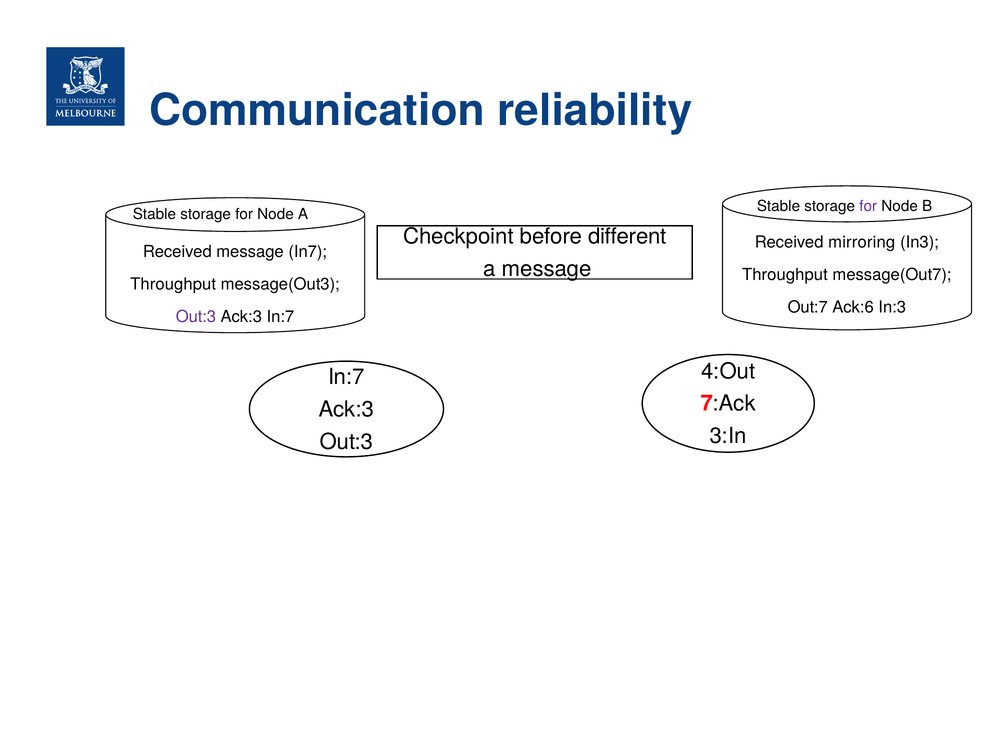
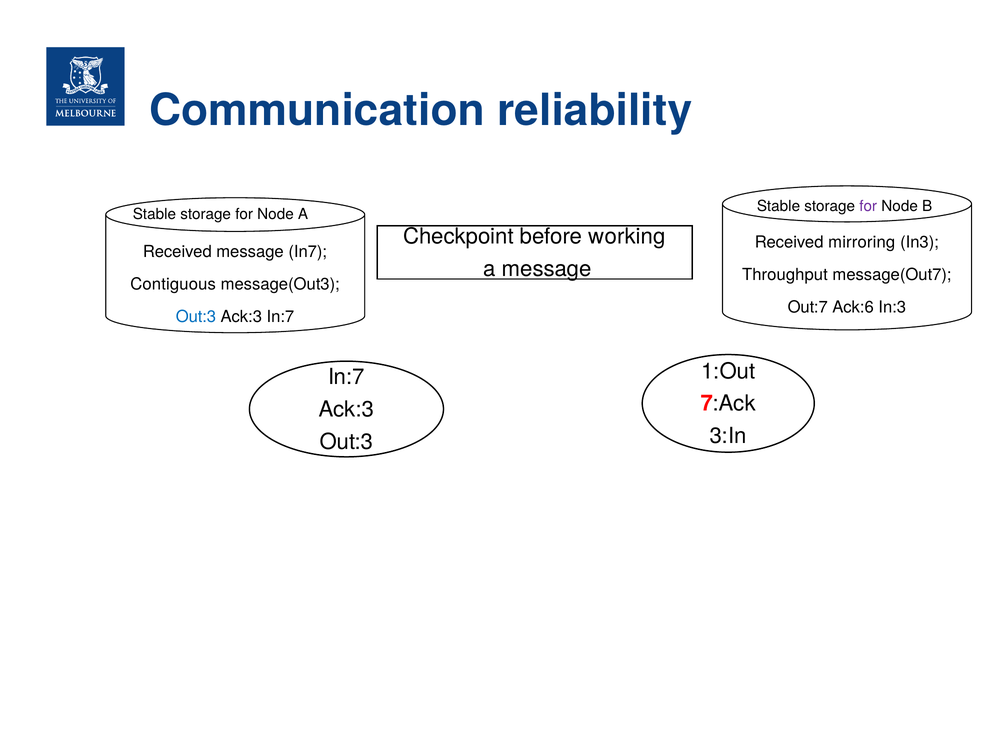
different: different -> working (627, 236)
Throughput: Throughput -> Contiguous (173, 284)
Out:3 colour: purple -> blue (196, 317)
4:Out: 4:Out -> 1:Out (728, 371)
